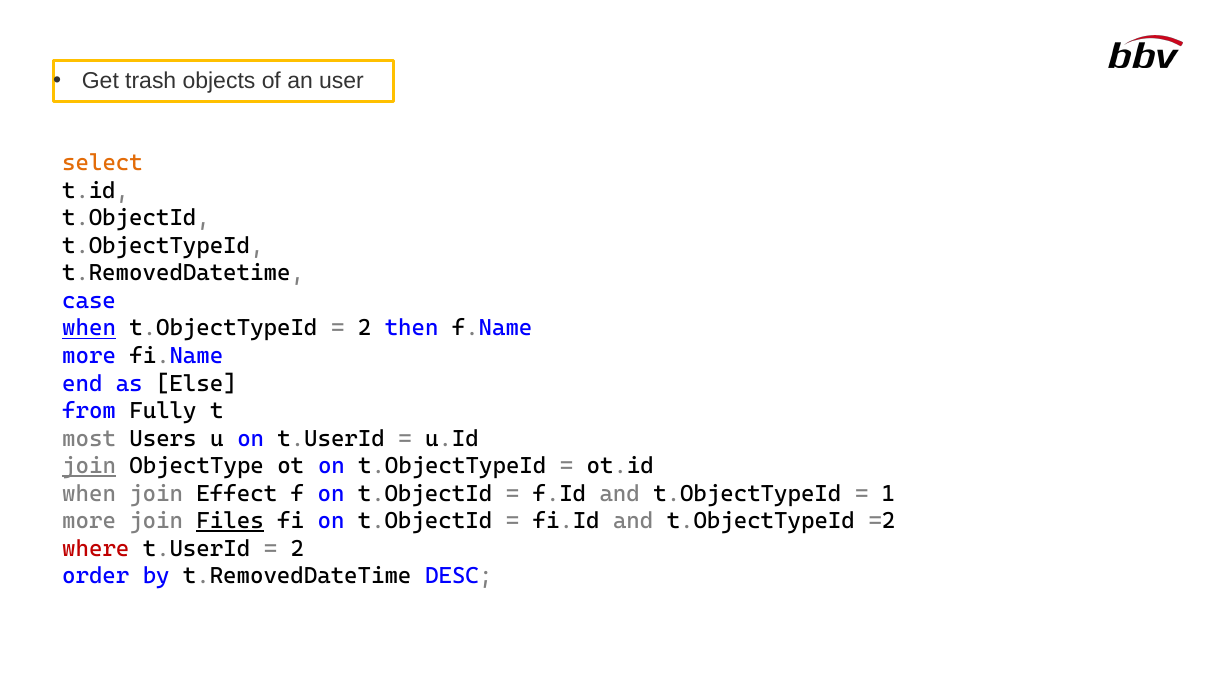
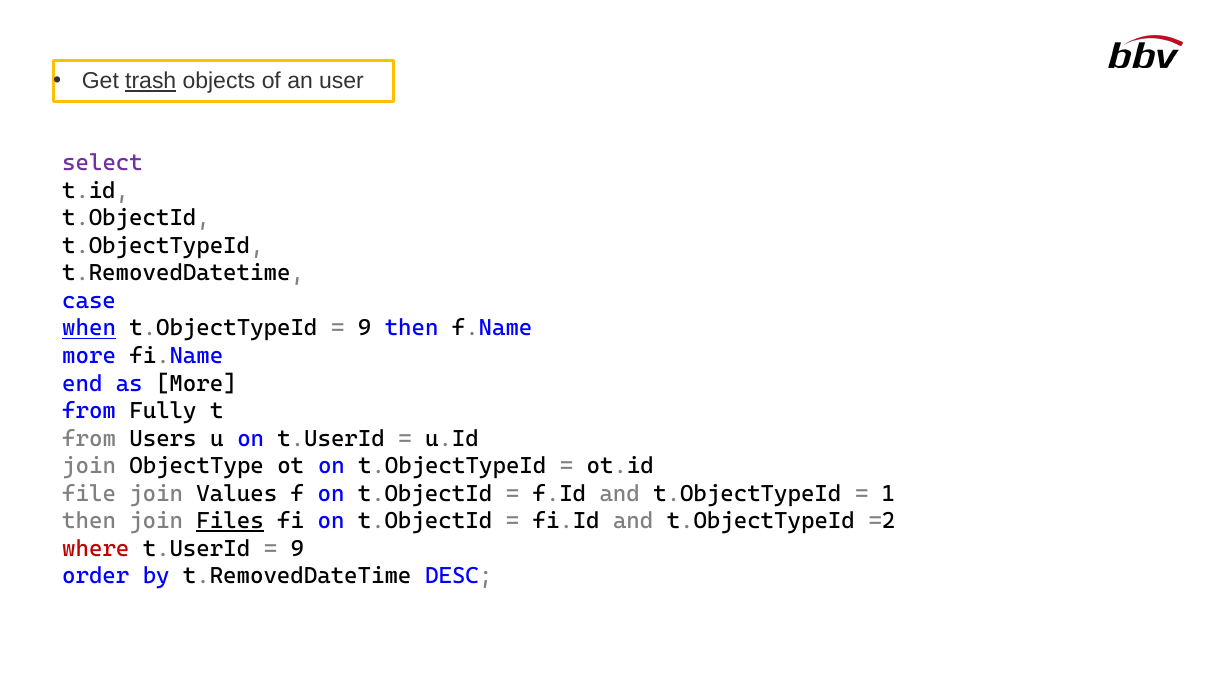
trash underline: none -> present (151, 81)
select colour: orange -> purple (103, 163)
2: 2 -> 9 (365, 329)
as Else: Else -> More (196, 384)
most: most -> from (89, 439)
join underline: present -> none (89, 467)
when: when -> file (89, 494)
Effect: Effect -> Values (237, 494)
more: more -> then (89, 522)
2: 2 -> 9 (297, 549)
